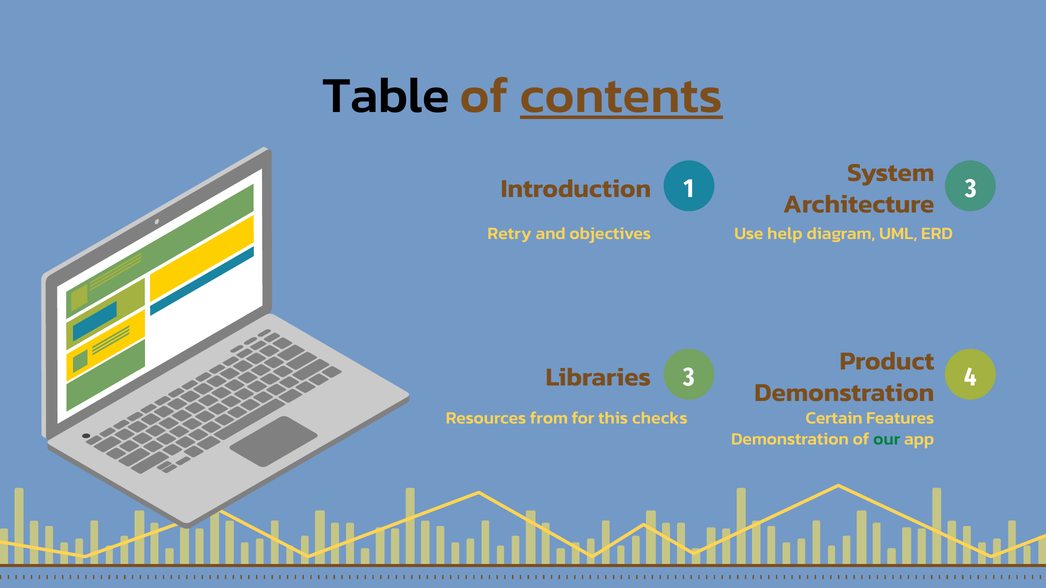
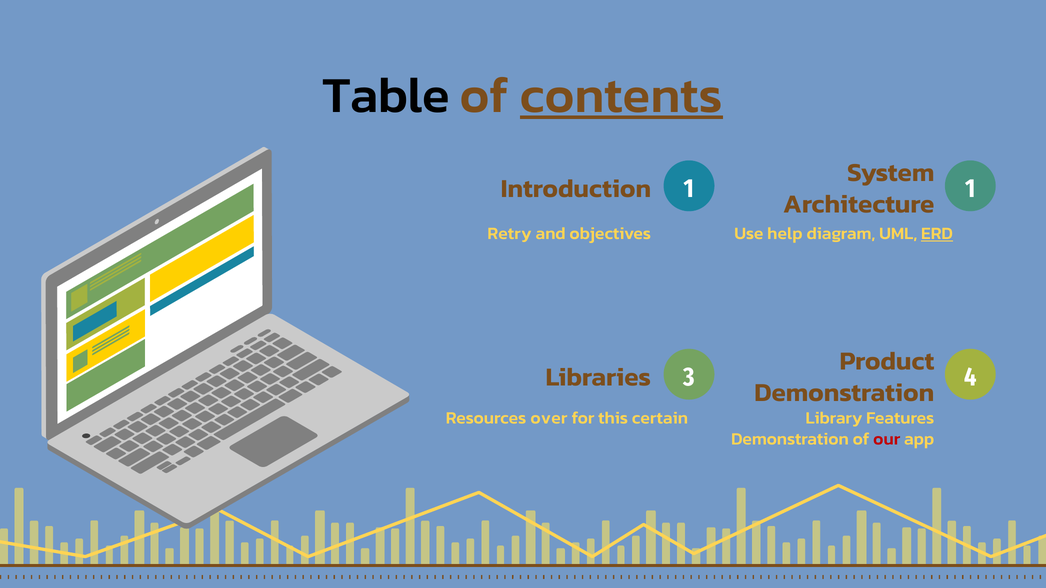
1 3: 3 -> 1 (971, 189)
ERD underline: none -> present (937, 233)
from: from -> over (549, 418)
checks: checks -> certain (660, 418)
Certain: Certain -> Library (834, 418)
our colour: green -> red (887, 439)
